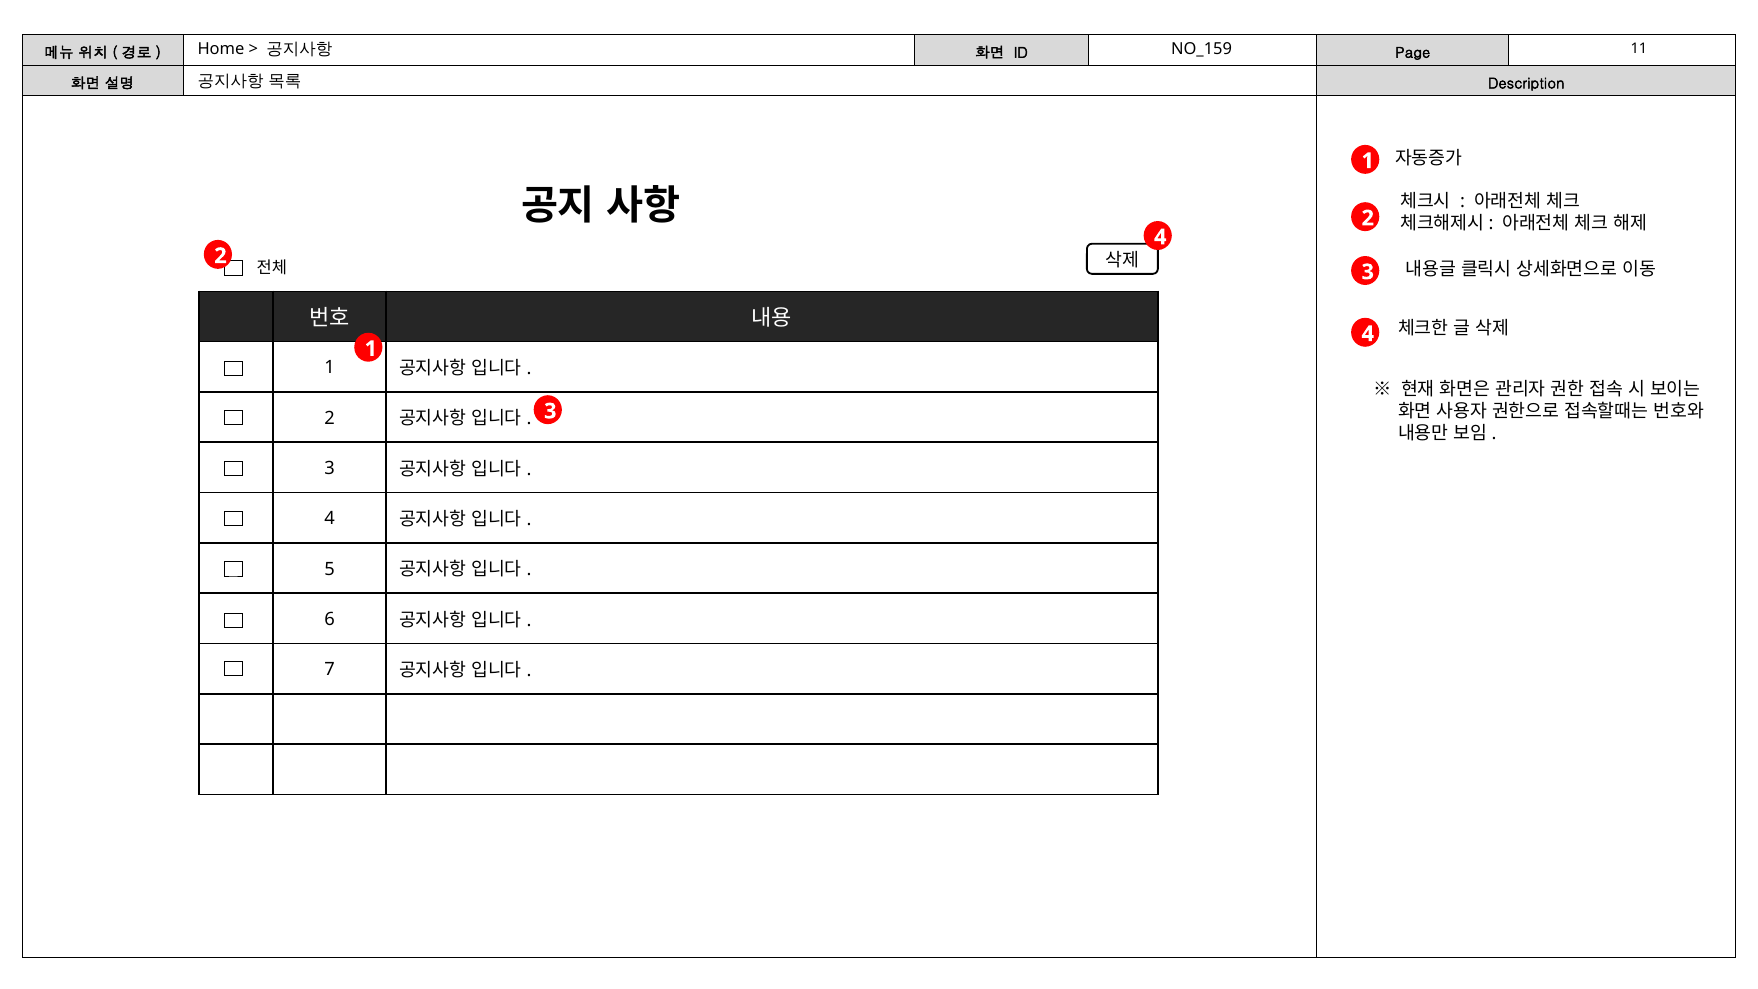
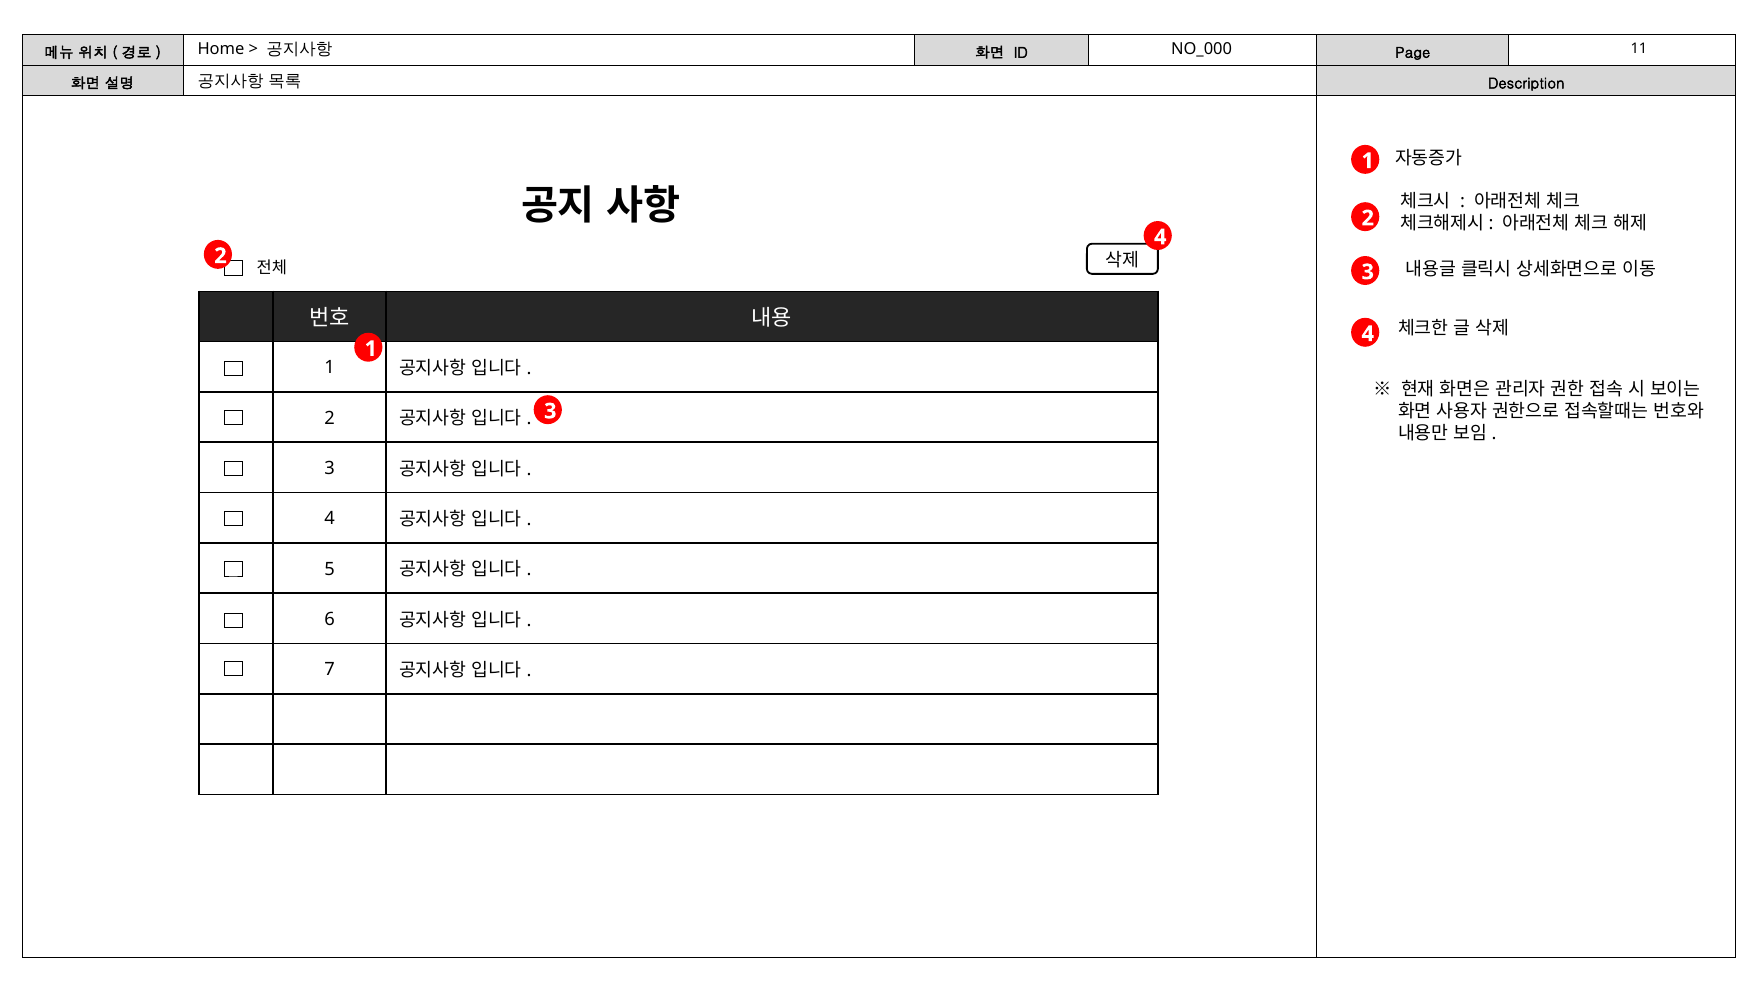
NO_159: NO_159 -> NO_000 (1202, 49)
